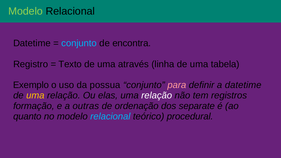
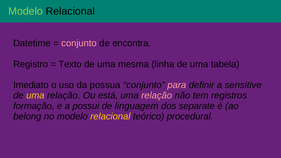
conjunto colour: light blue -> pink (79, 43)
através: através -> mesma (133, 64)
Exemplo: Exemplo -> Imediato (31, 85)
a datetime: datetime -> sensitive (243, 85)
elas: elas -> está (108, 96)
relação colour: white -> pink (157, 96)
outras: outras -> possui (86, 106)
ordenação: ordenação -> linguagem (137, 106)
quanto: quanto -> belong (27, 116)
relacional colour: light blue -> yellow (110, 116)
